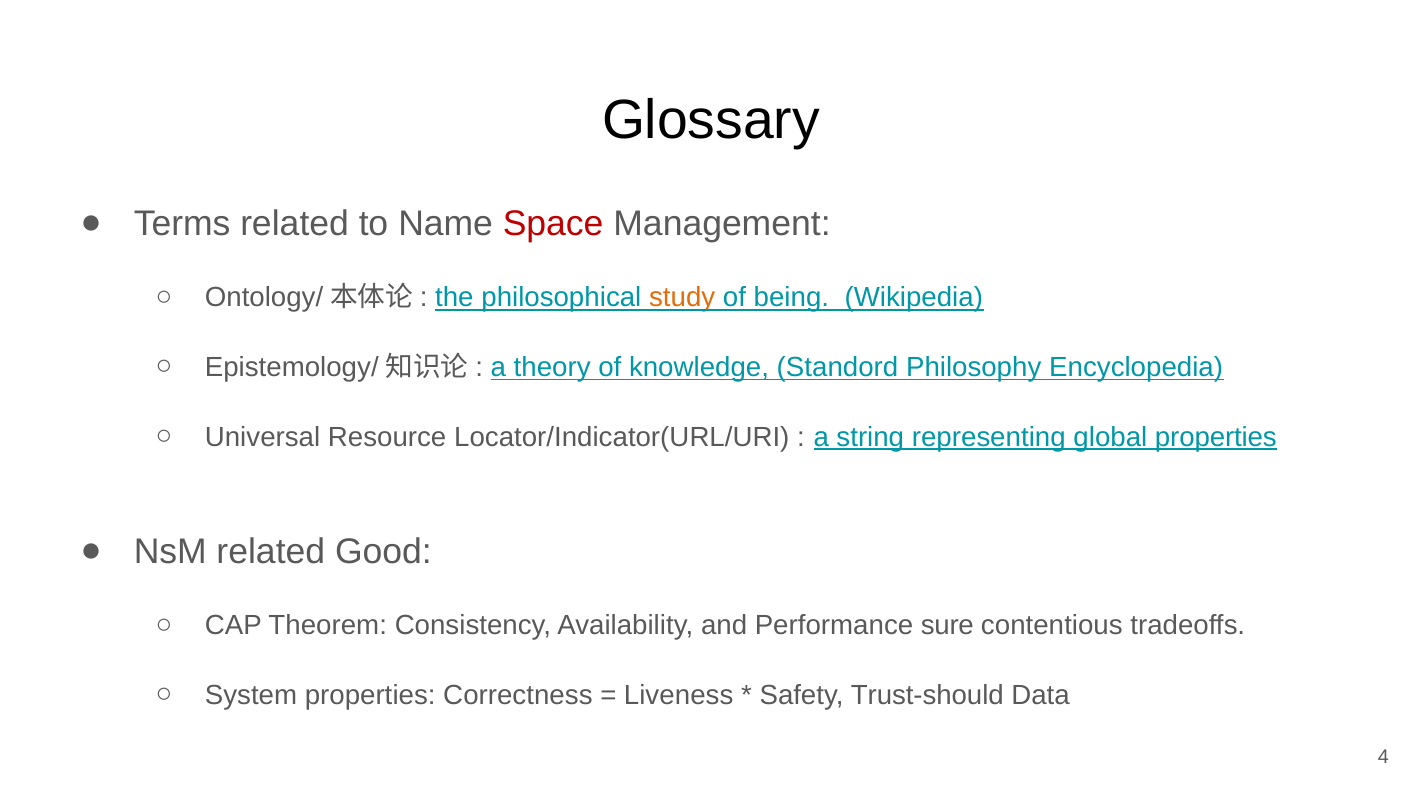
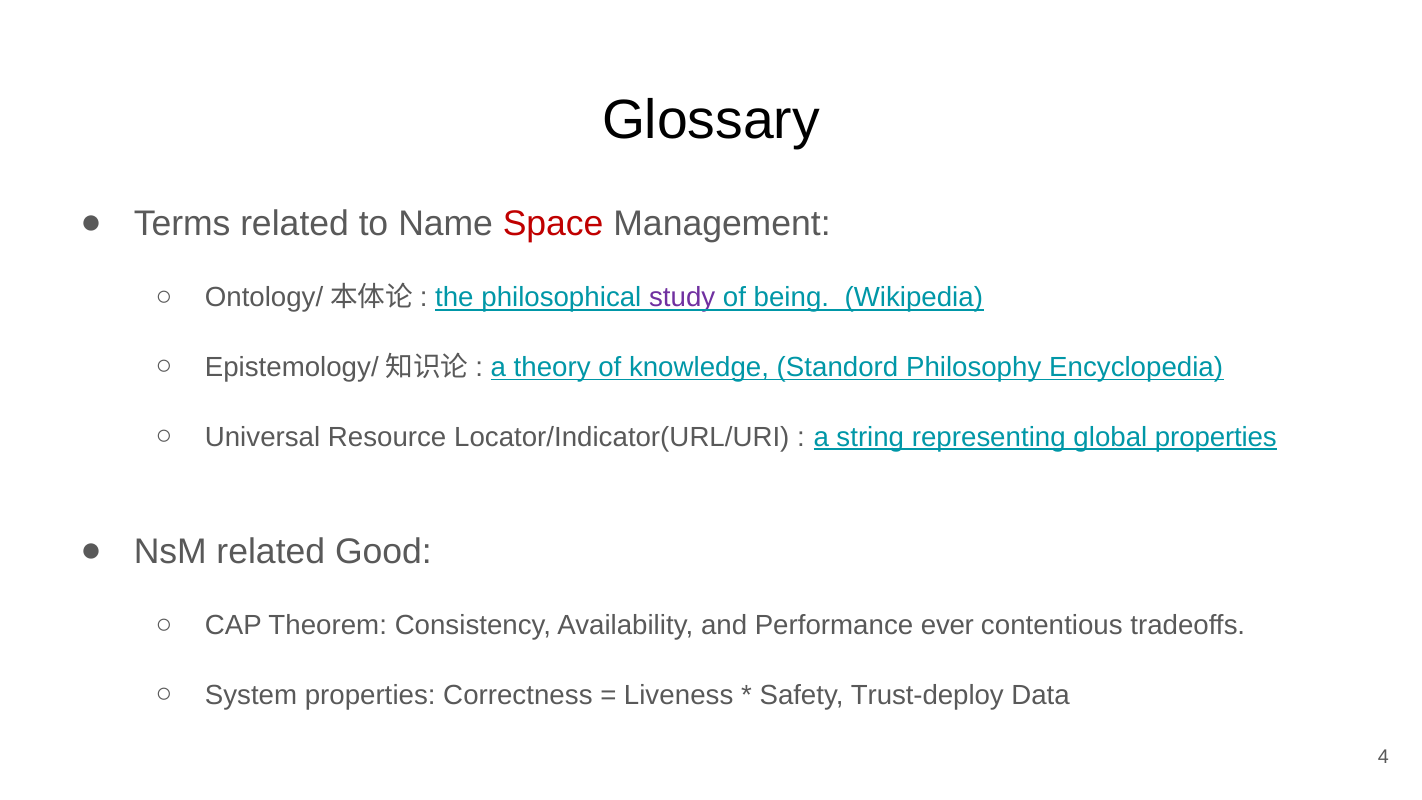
study colour: orange -> purple (682, 298)
sure: sure -> ever (947, 625)
Trust-should: Trust-should -> Trust-deploy (927, 695)
